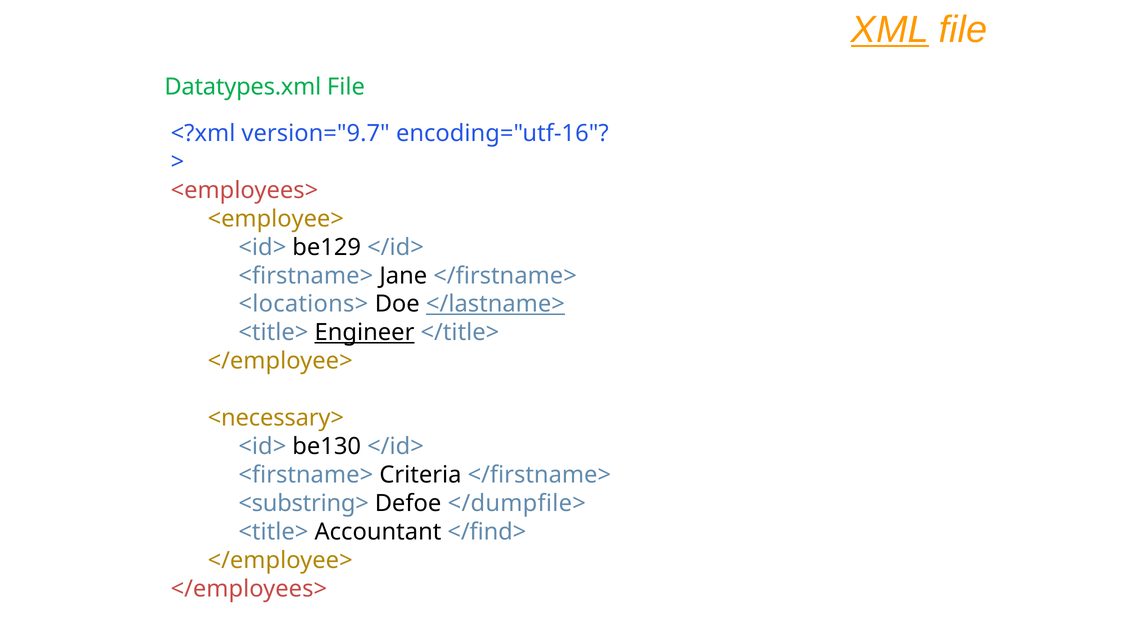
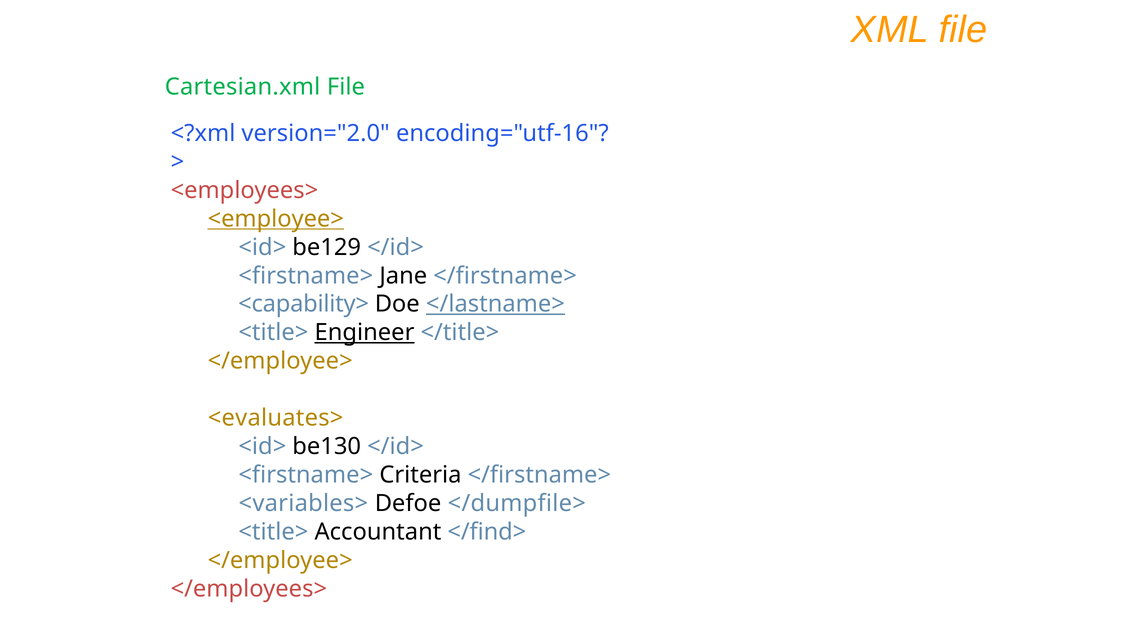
XML underline: present -> none (890, 30)
Datatypes.xml: Datatypes.xml -> Cartesian.xml (243, 87)
version="9.7: version="9.7 -> version="2.0 (316, 133)
<employee> underline: none -> present (276, 219)
<locations>: <locations> -> <capability> (304, 304)
<necessary>: <necessary> -> <evaluates> (276, 418)
<substring>: <substring> -> <variables> (303, 503)
